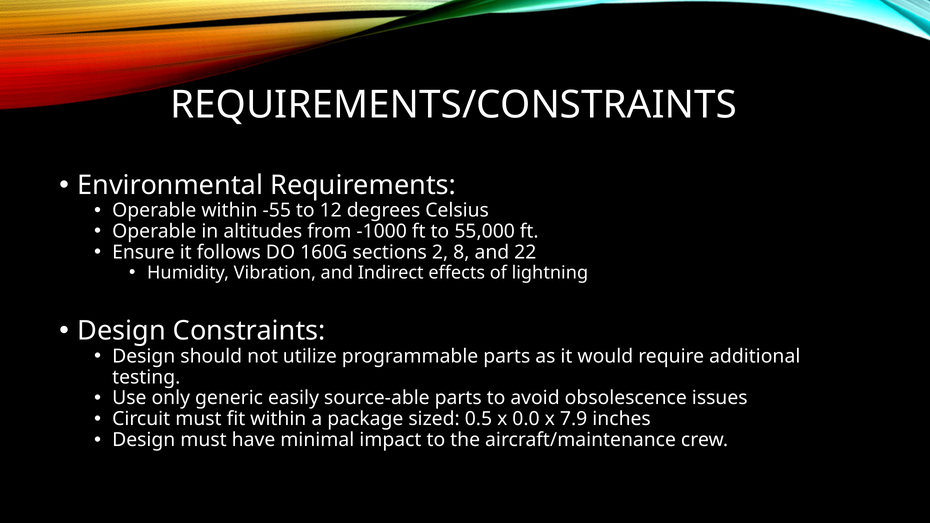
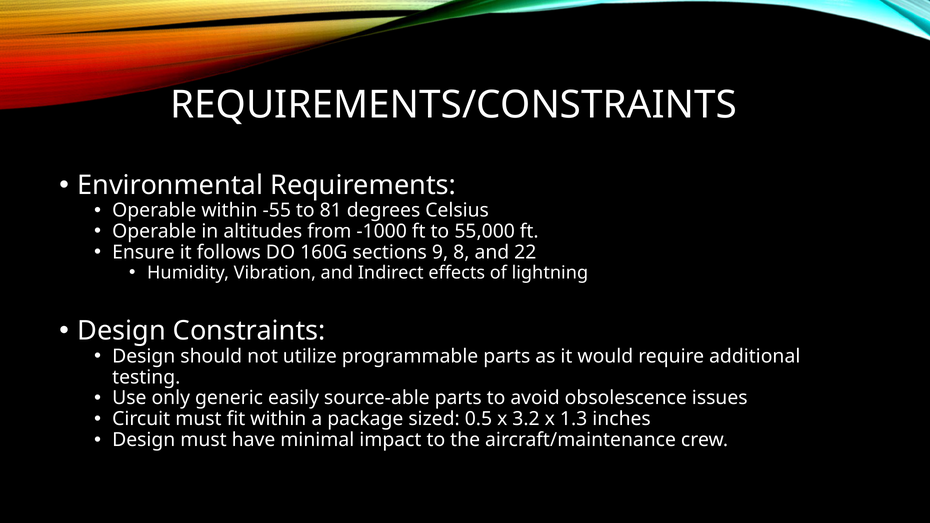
12: 12 -> 81 (331, 211)
2: 2 -> 9 (440, 252)
0.0: 0.0 -> 3.2 (526, 419)
7.9: 7.9 -> 1.3 (574, 419)
